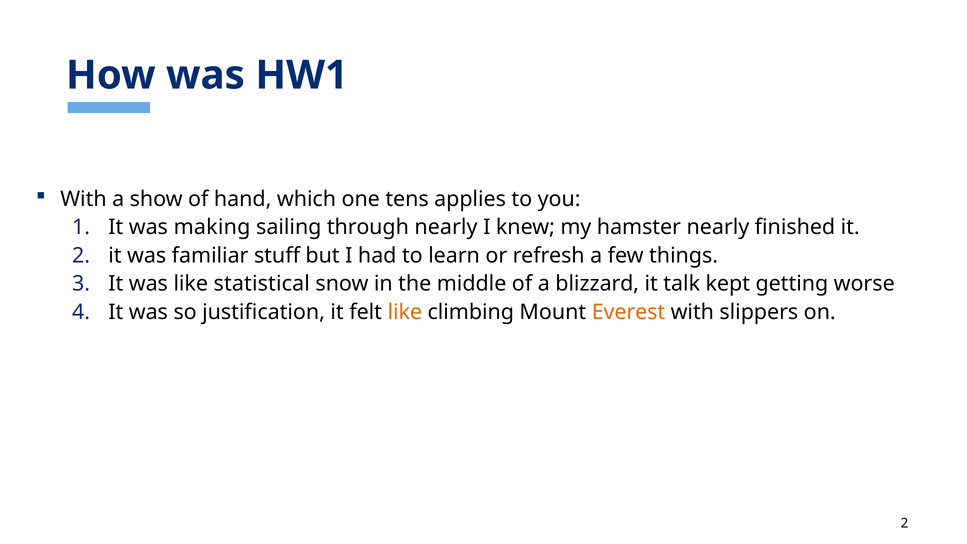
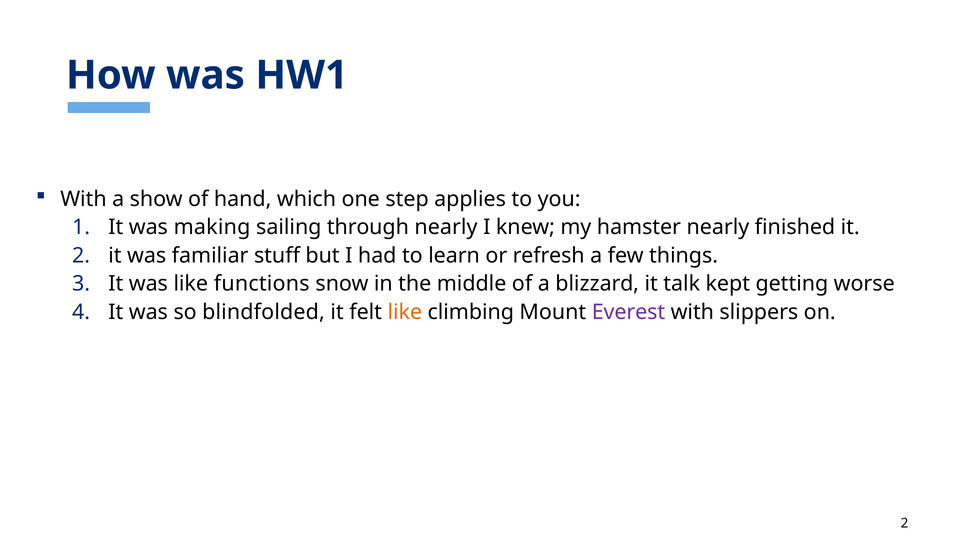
tens: tens -> step (407, 199)
statistical: statistical -> functions (262, 284)
justification: justification -> blindfolded (263, 312)
Everest colour: orange -> purple (628, 312)
